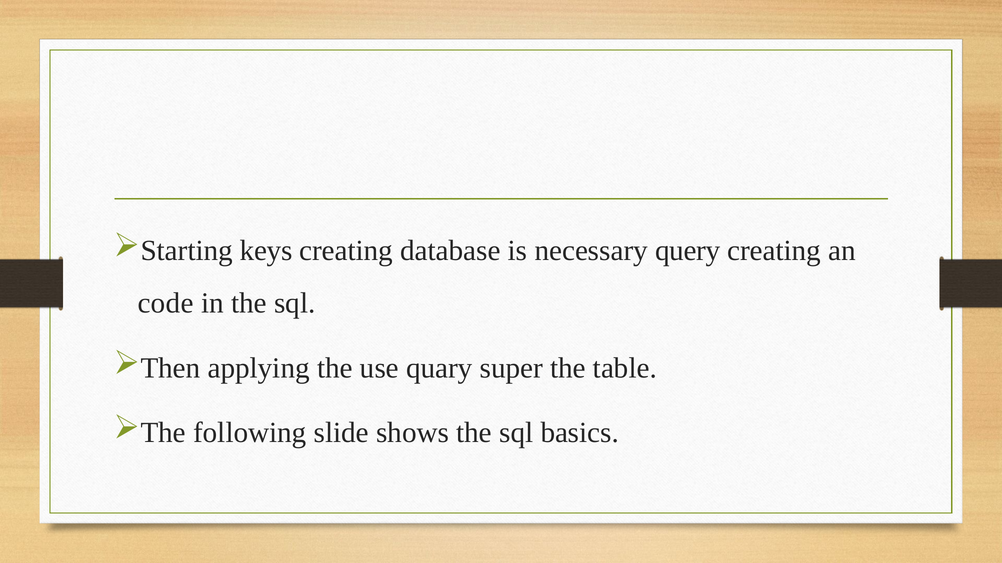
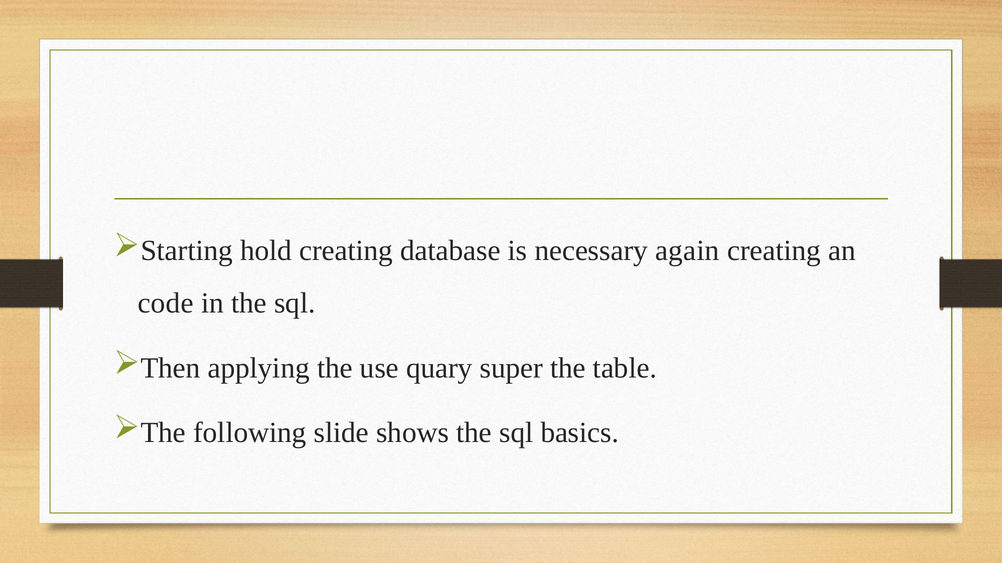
keys: keys -> hold (266, 251)
query: query -> again (687, 251)
